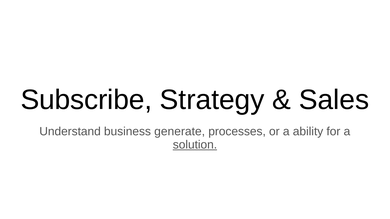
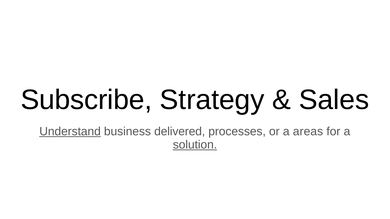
Understand underline: none -> present (70, 132)
generate: generate -> delivered (180, 132)
ability: ability -> areas (308, 132)
